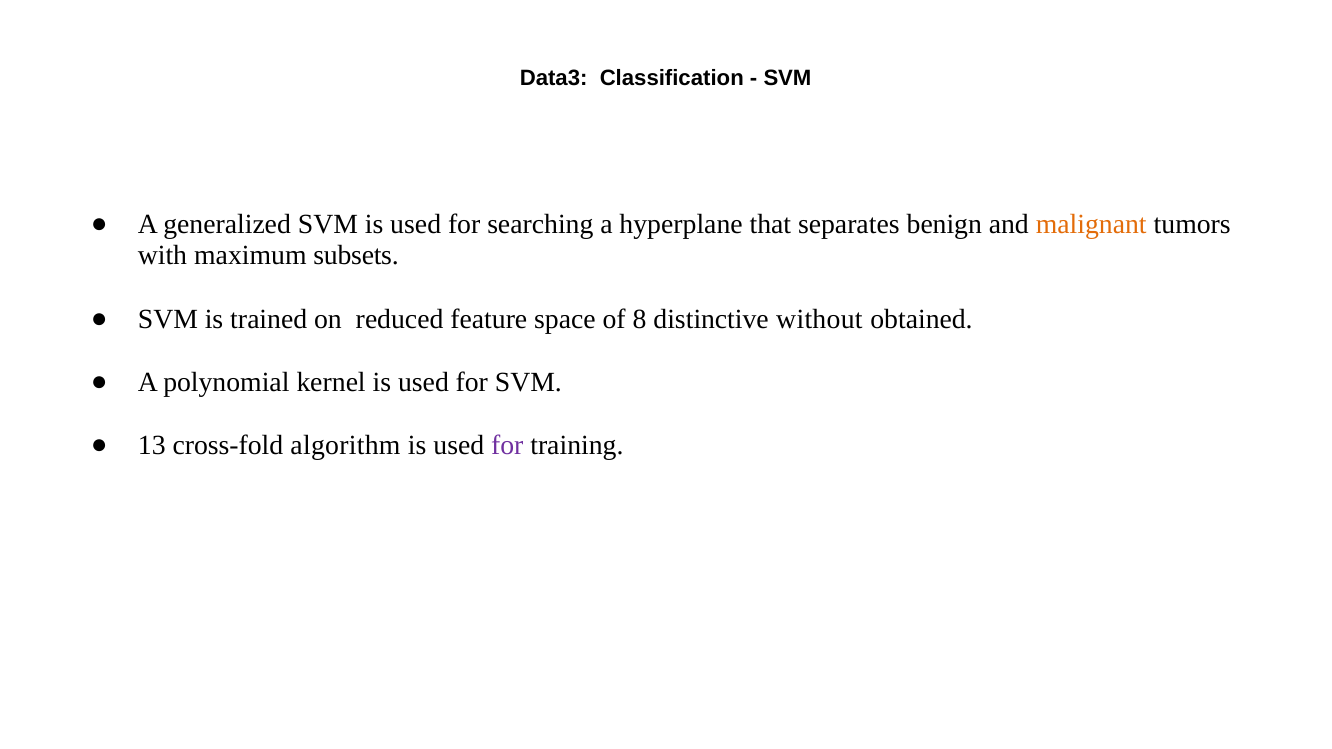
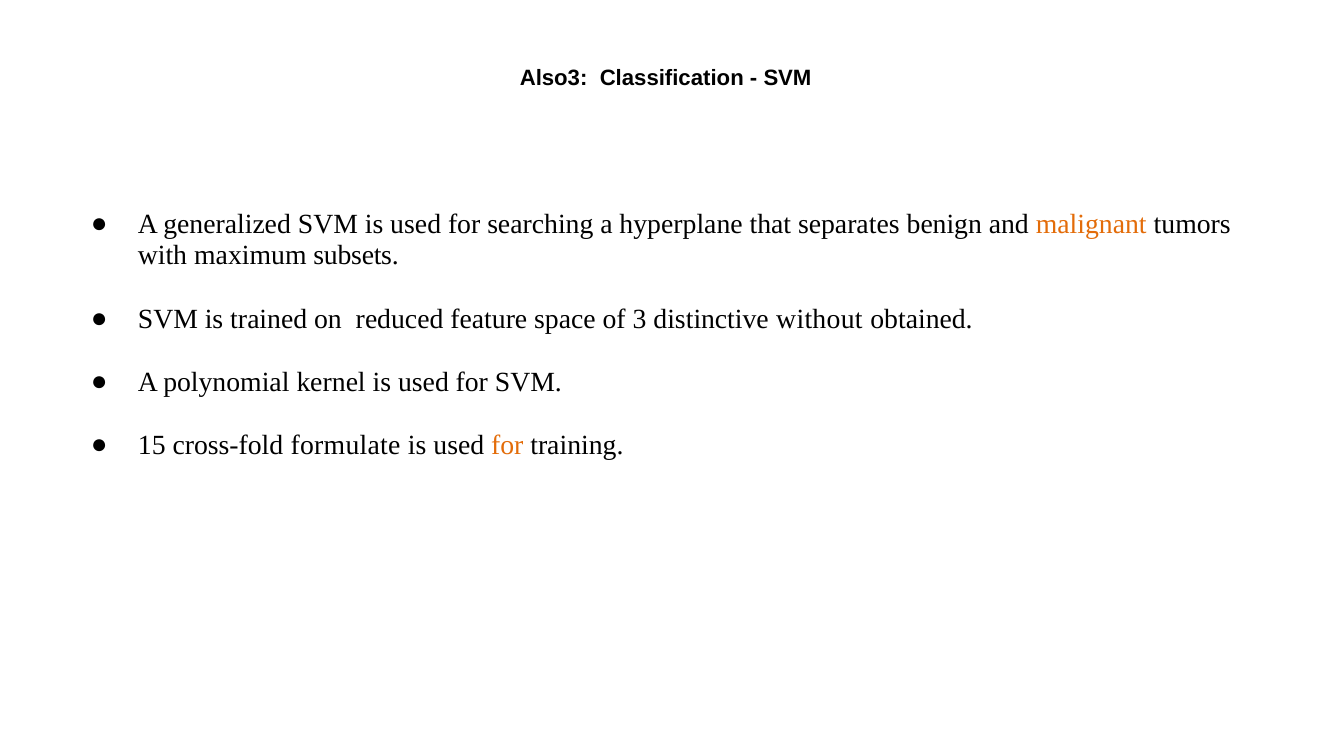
Data3: Data3 -> Also3 (554, 78)
8: 8 -> 3 (640, 319)
13: 13 -> 15 (152, 446)
algorithm: algorithm -> formulate (345, 446)
for colour: purple -> orange (507, 446)
